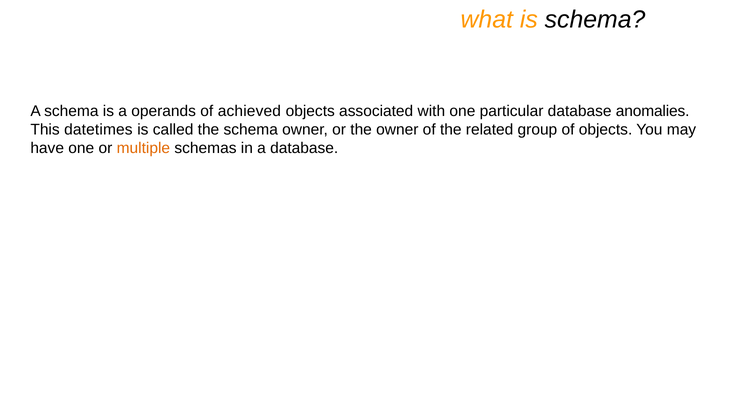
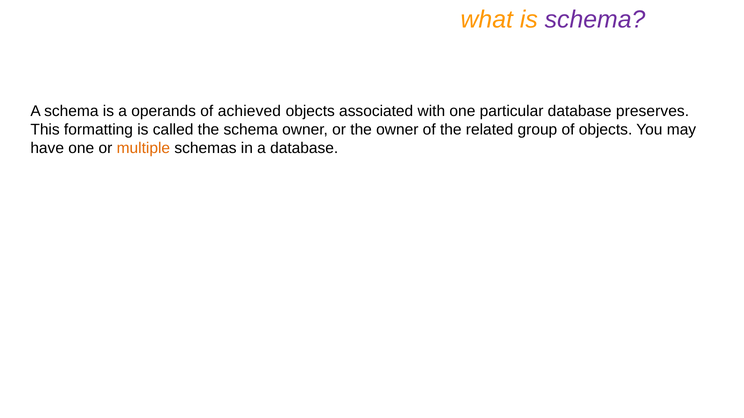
schema colour: black -> purple (595, 19)
anomalies: anomalies -> preserves (653, 111)
datetimes: datetimes -> formatting (98, 130)
